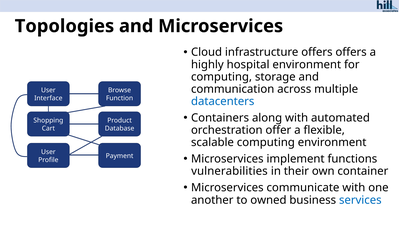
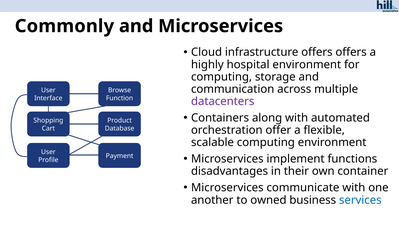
Topologies: Topologies -> Commonly (64, 26)
datacenters colour: blue -> purple (223, 101)
vulnerabilities: vulnerabilities -> disadvantages (230, 171)
